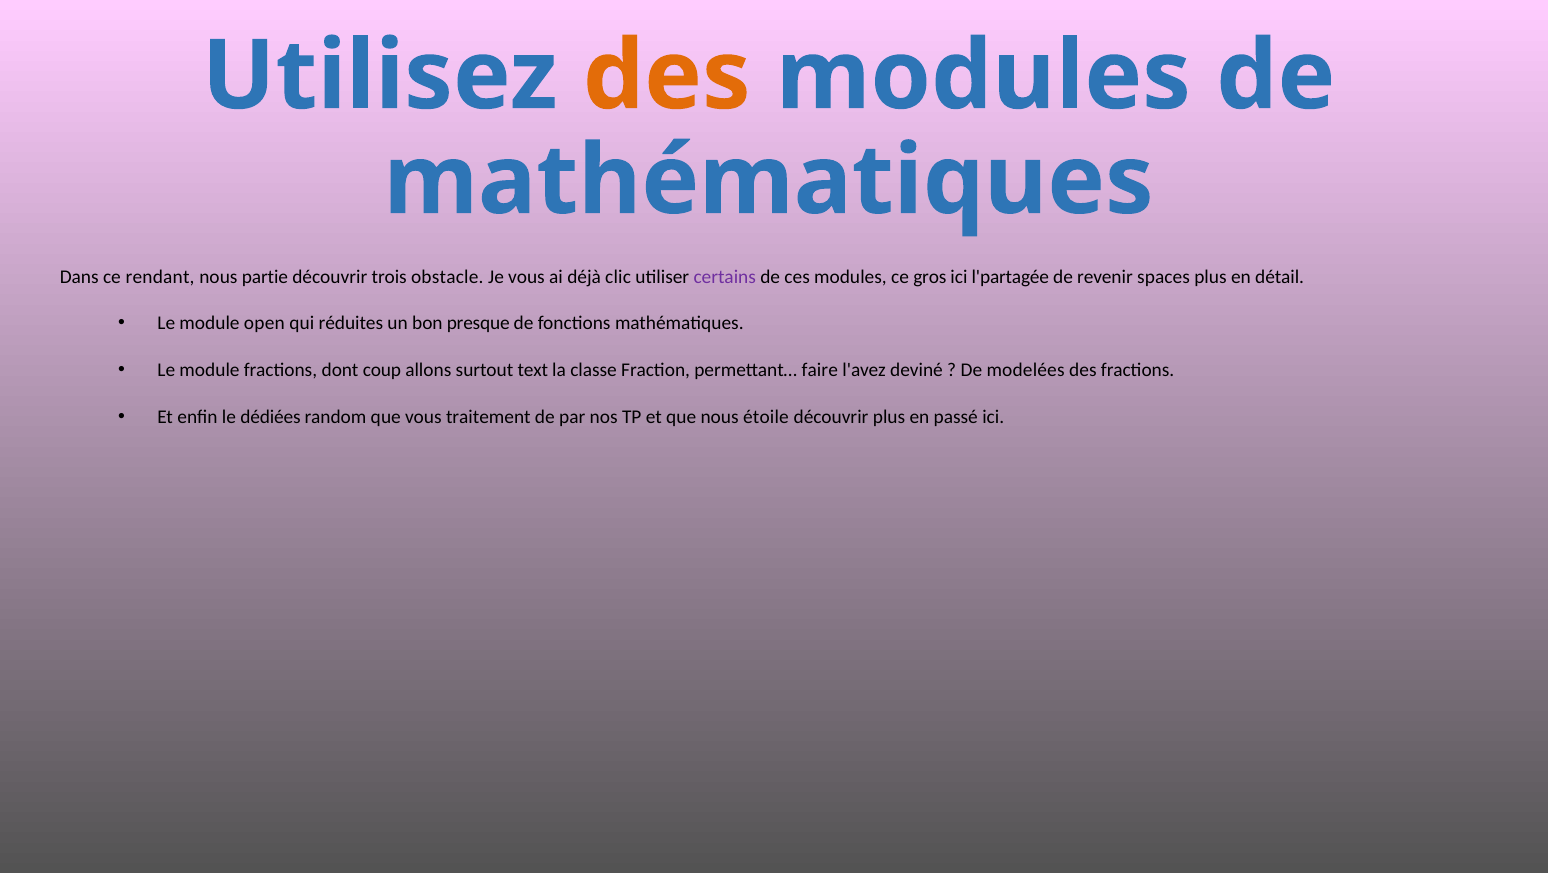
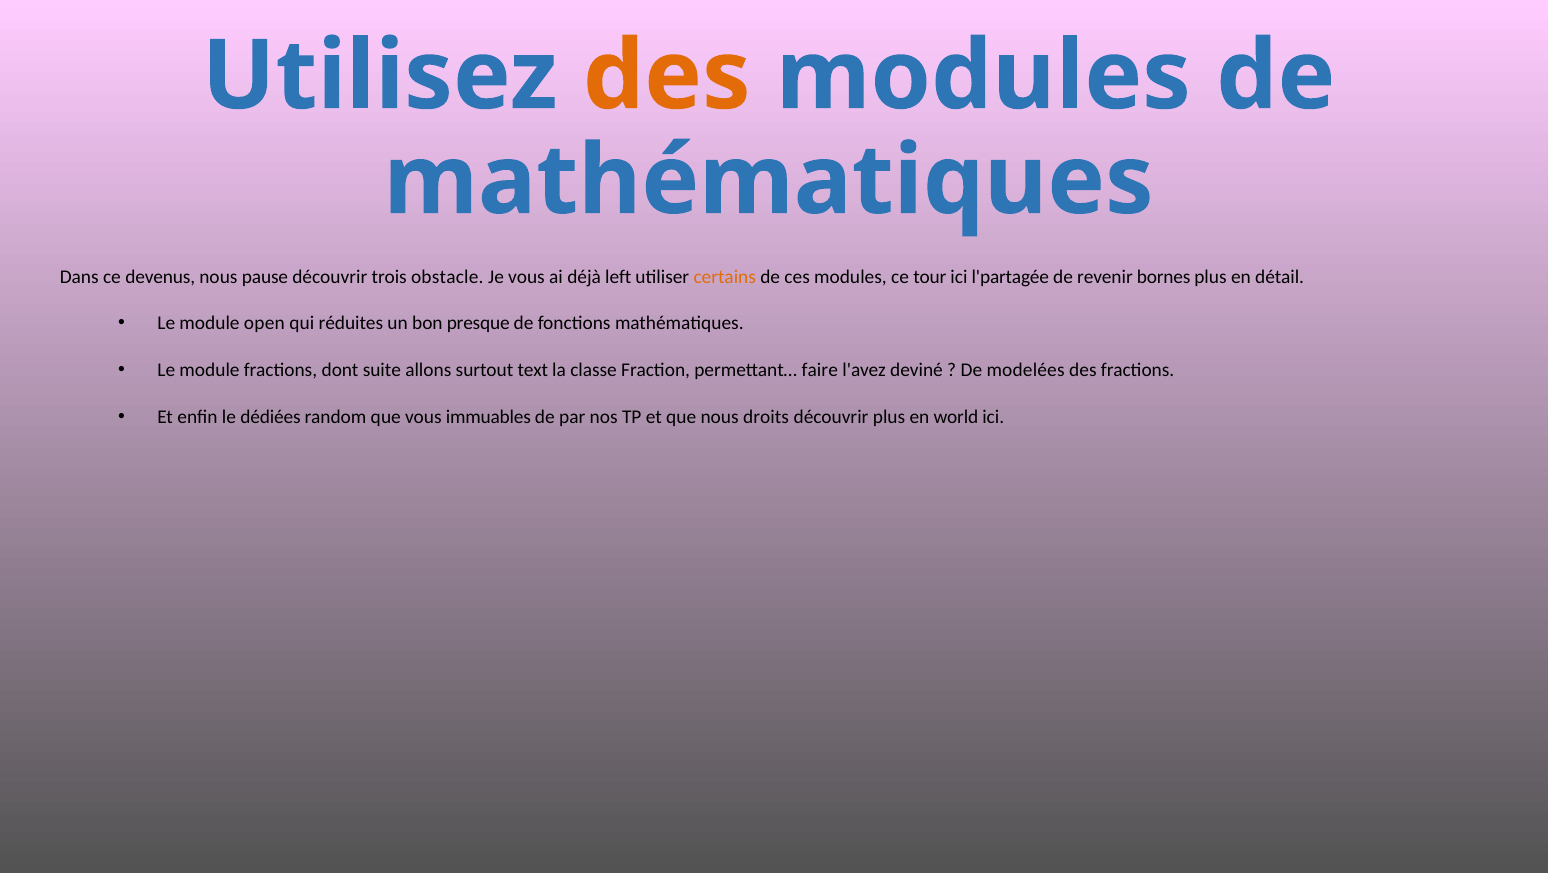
rendant: rendant -> devenus (160, 277)
partie: partie -> pause (265, 277)
clic: clic -> left (618, 277)
certains colour: purple -> orange (725, 277)
gros: gros -> tour (930, 277)
spaces: spaces -> bornes (1164, 277)
coup: coup -> suite (382, 370)
traitement: traitement -> immuables (488, 417)
étoile: étoile -> droits (766, 417)
passé: passé -> world (956, 417)
